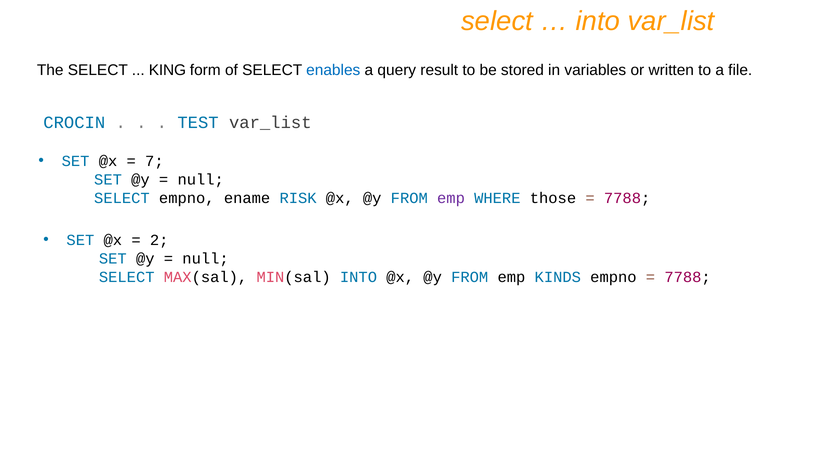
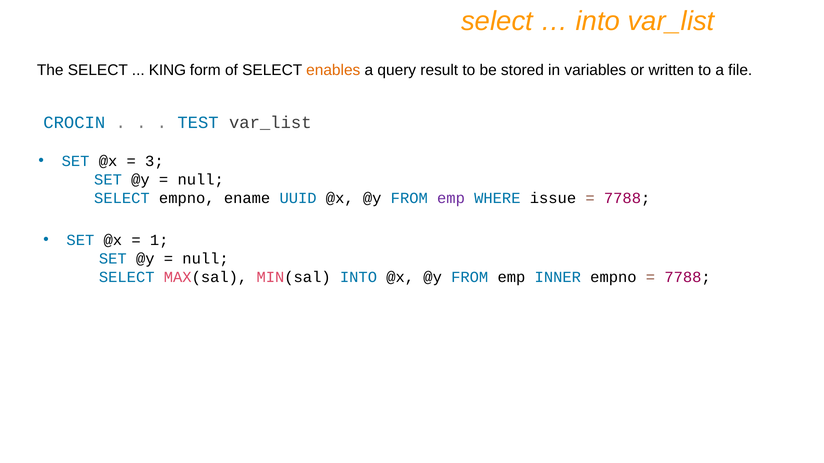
enables colour: blue -> orange (333, 70)
7: 7 -> 3 (154, 161)
RISK: RISK -> UUID (298, 198)
those: those -> issue (553, 198)
2: 2 -> 1 (159, 240)
KINDS: KINDS -> INNER (558, 277)
